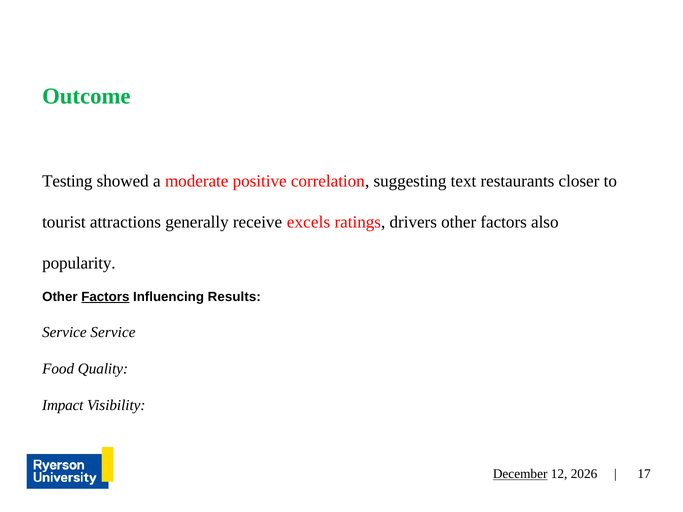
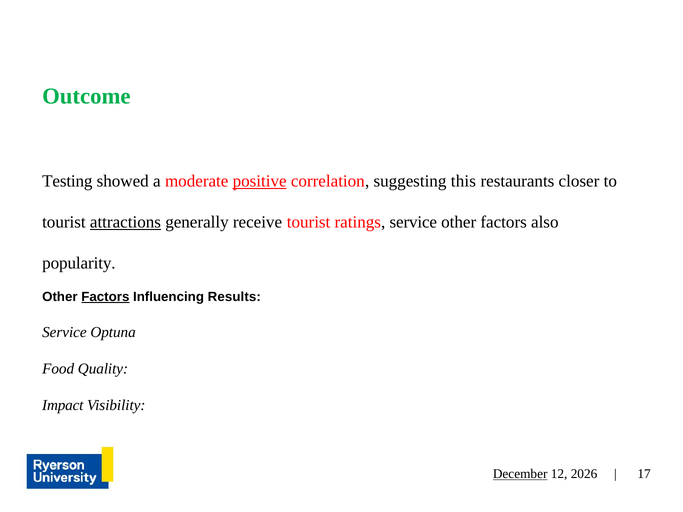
positive underline: none -> present (260, 181)
text: text -> this (463, 181)
attractions underline: none -> present (125, 222)
receive excels: excels -> tourist (309, 222)
ratings drivers: drivers -> service (413, 222)
Service Service: Service -> Optuna (113, 332)
